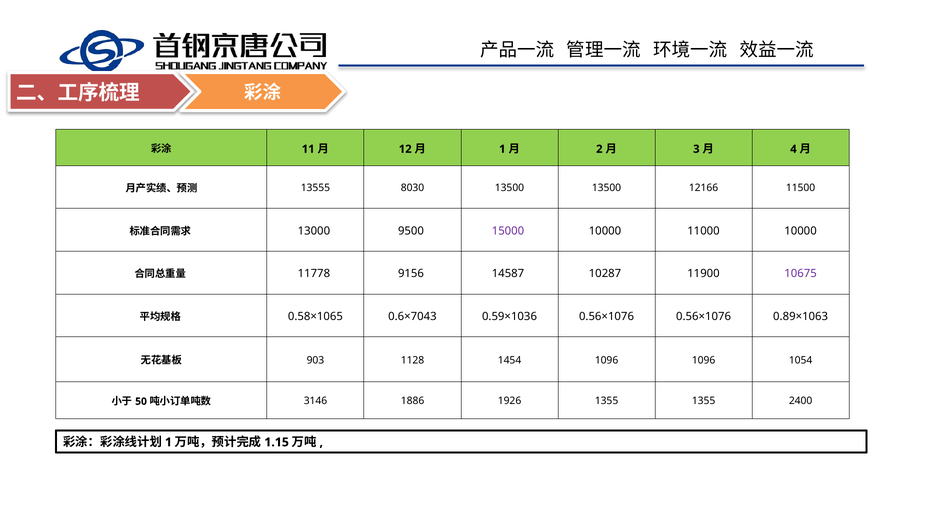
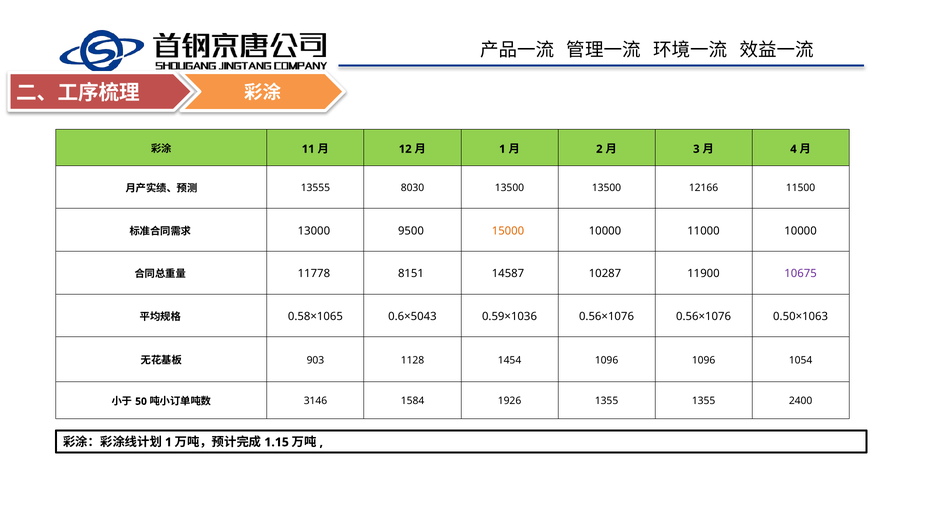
15000 colour: purple -> orange (508, 231)
9156: 9156 -> 8151 (411, 274)
0.6×7043: 0.6×7043 -> 0.6×5043 (412, 317)
0.89×1063: 0.89×1063 -> 0.50×1063 (801, 317)
1886: 1886 -> 1584 (413, 401)
